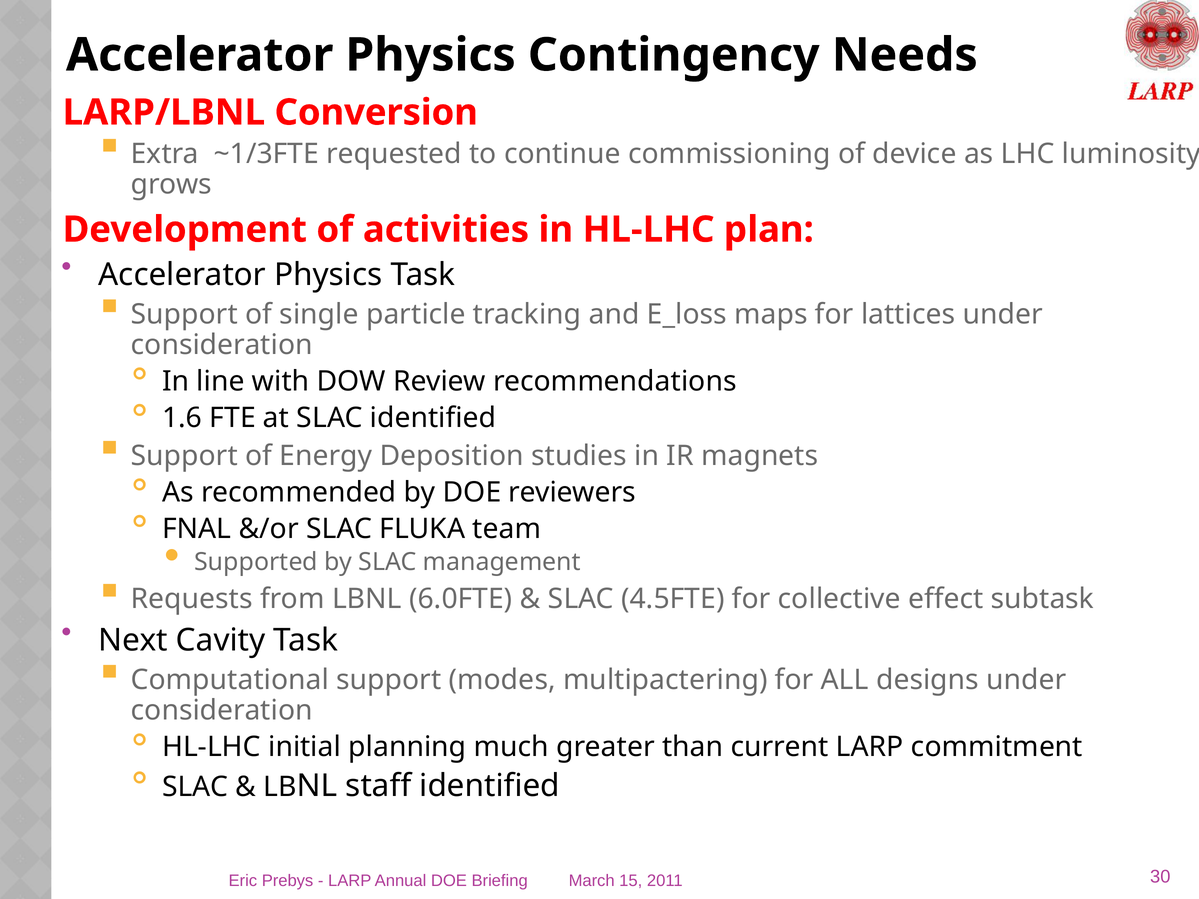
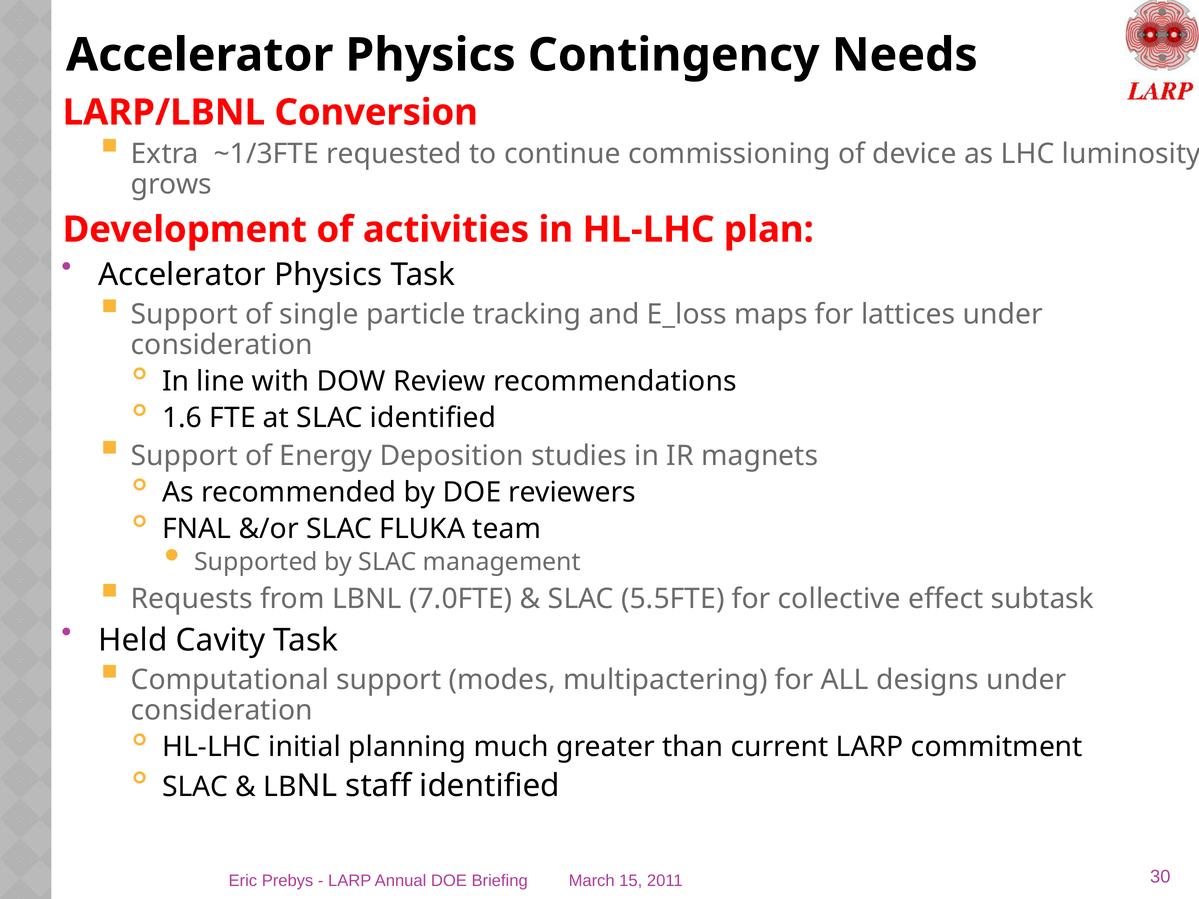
6.0FTE: 6.0FTE -> 7.0FTE (461, 599)
4.5FTE: 4.5FTE -> 5.5FTE (673, 599)
Next: Next -> Held (133, 641)
